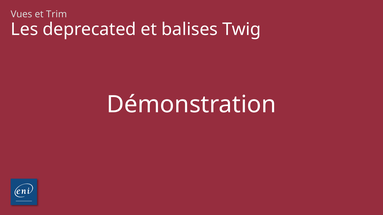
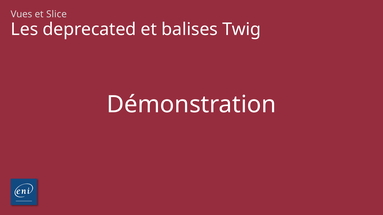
Trim: Trim -> Slice (56, 14)
